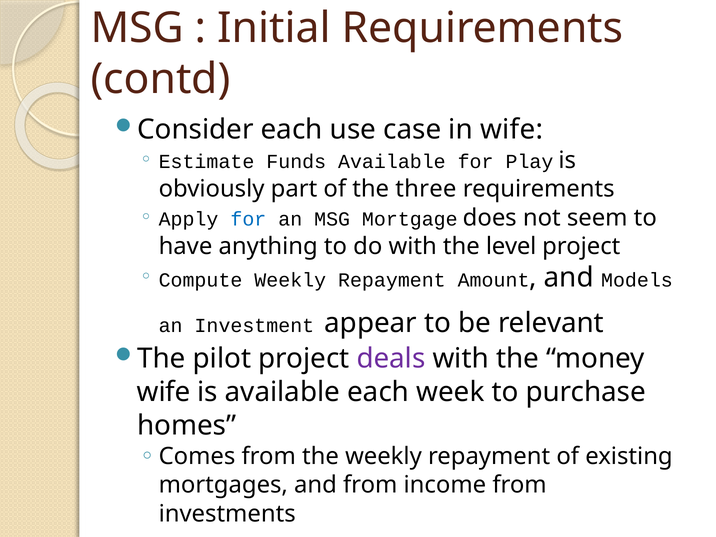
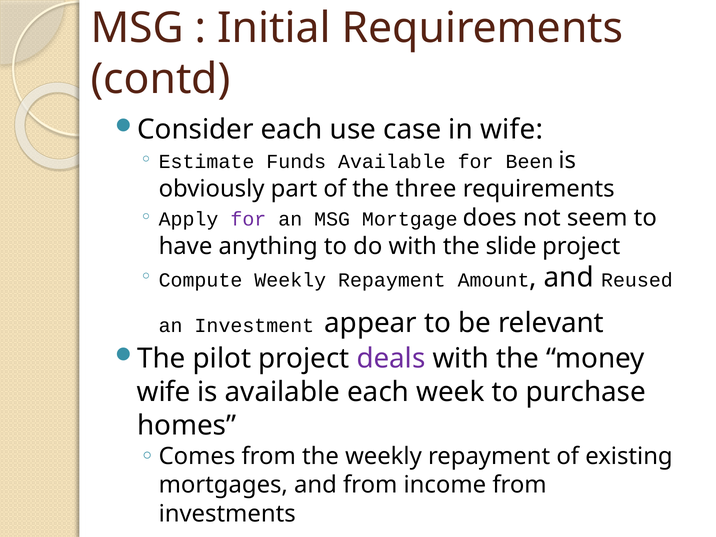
Play: Play -> Been (529, 162)
for colour: blue -> purple (248, 219)
level: level -> slide (511, 246)
Models: Models -> Reused (637, 280)
